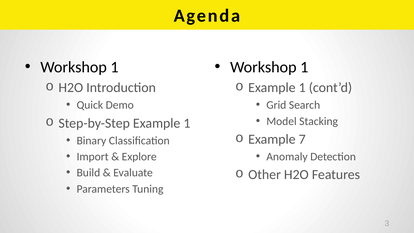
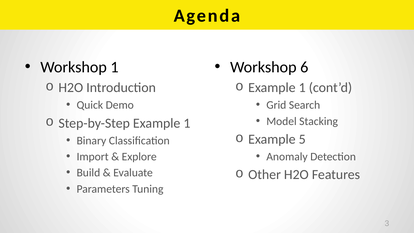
1: 1 -> 6 (304, 67)
7: 7 -> 5 (302, 139)
